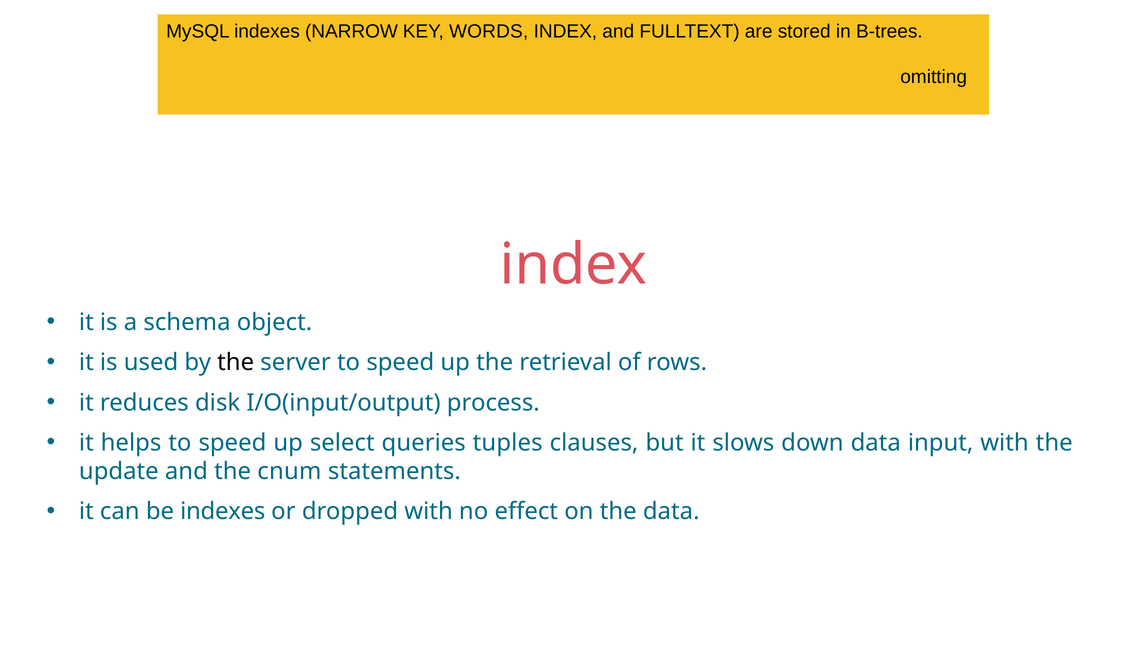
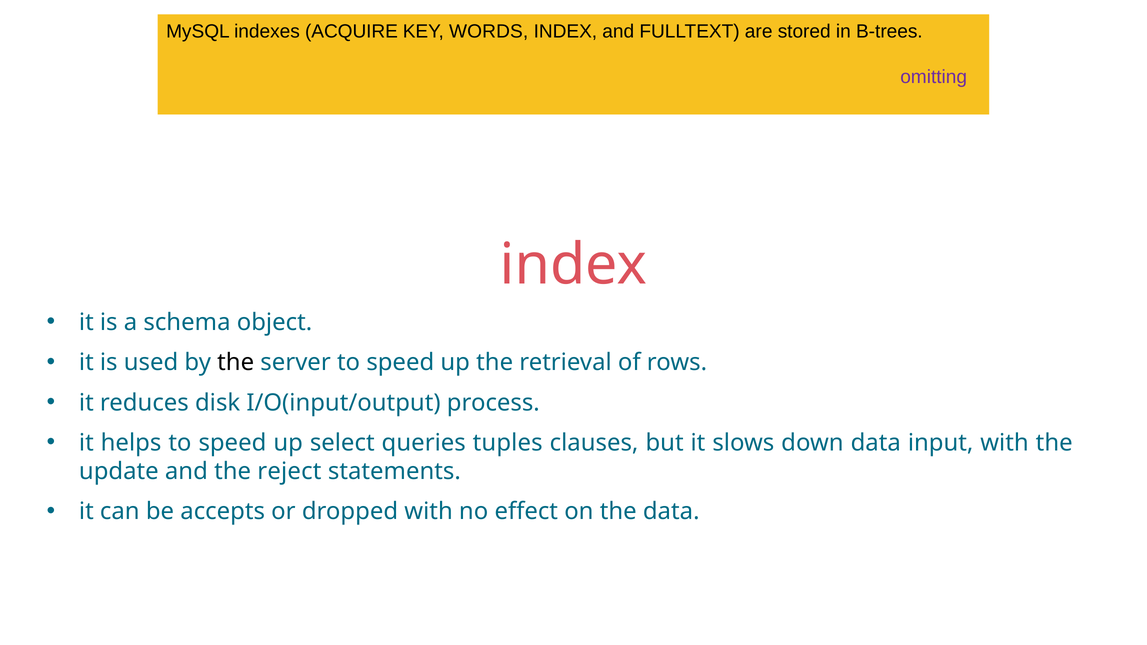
NARROW: NARROW -> ACQUIRE (351, 31)
omitting colour: black -> purple (934, 77)
cnum: cnum -> reject (289, 472)
be indexes: indexes -> accepts (223, 512)
